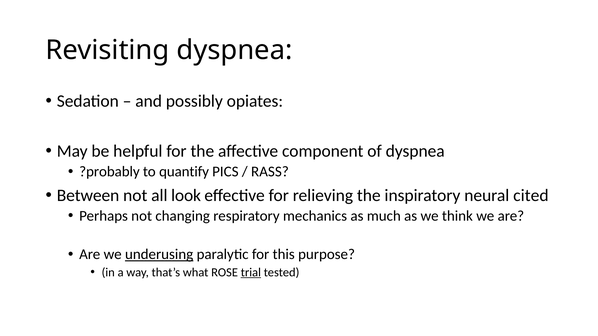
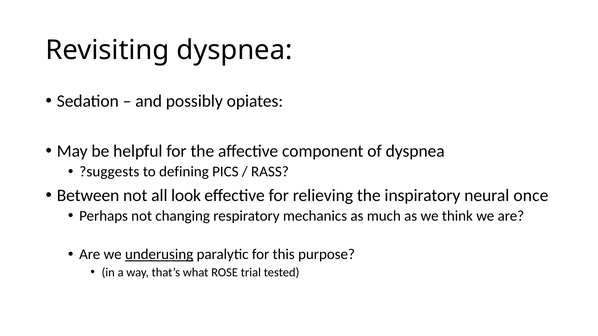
?probably: ?probably -> ?suggests (109, 172)
quantify: quantify -> defining (184, 172)
cited: cited -> once (531, 196)
trial underline: present -> none (251, 273)
